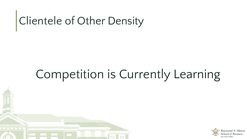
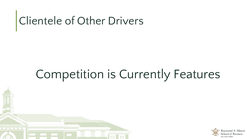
Density: Density -> Drivers (126, 21)
Learning: Learning -> Features (197, 74)
